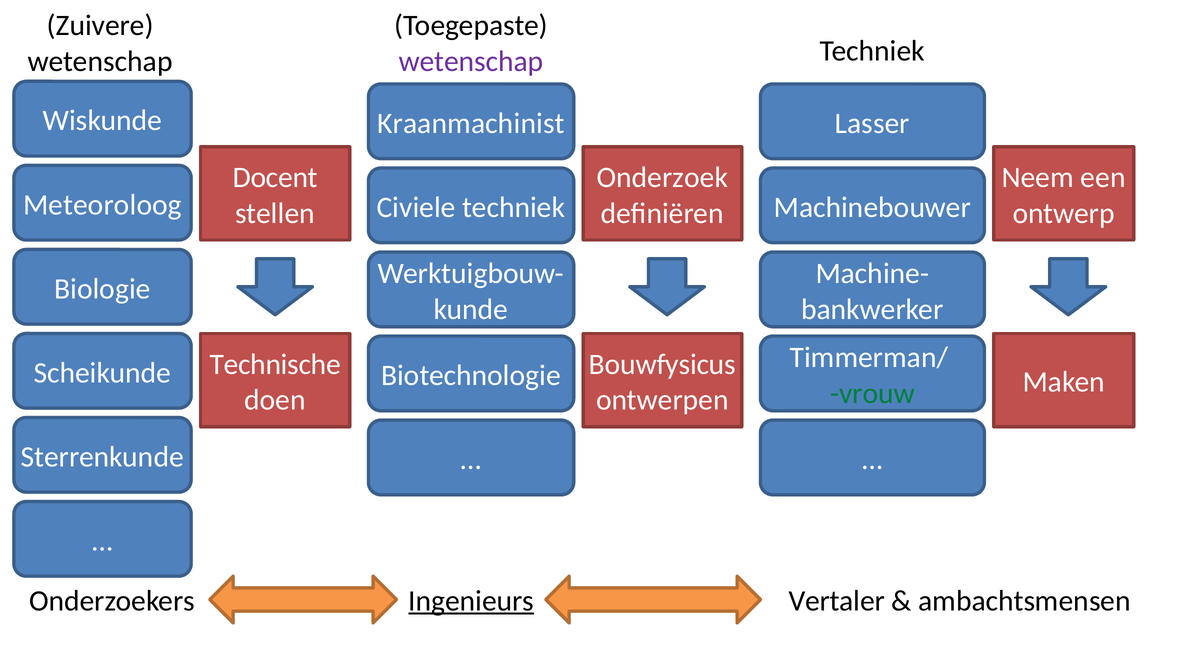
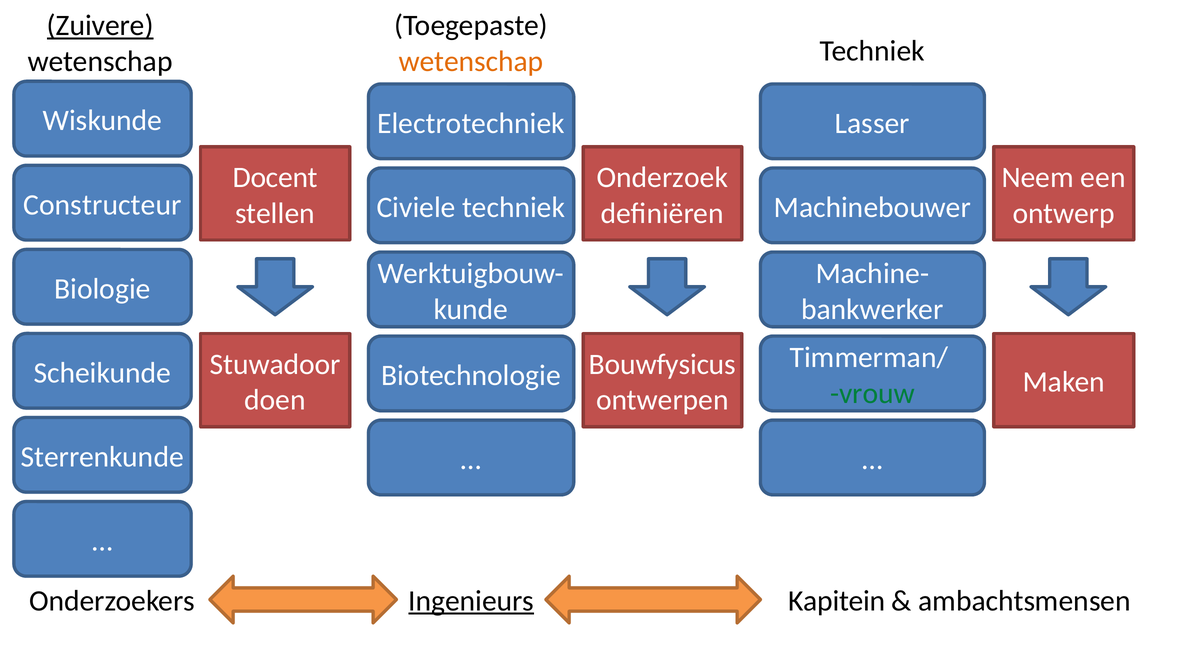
Zuivere underline: none -> present (100, 26)
wetenschap colour: purple -> orange (471, 61)
Kraanmachinist: Kraanmachinist -> Electrotechniek (471, 123)
Meteoroloog: Meteoroloog -> Constructeur (102, 205)
Technische: Technische -> Stuwadoor (275, 364)
Vertaler: Vertaler -> Kapitein (837, 600)
